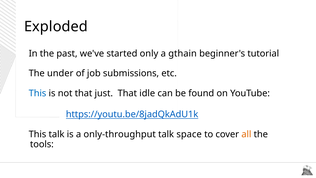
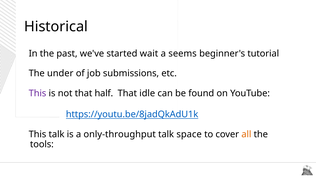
Exploded: Exploded -> Historical (56, 27)
only: only -> wait (149, 53)
gthain: gthain -> seems (183, 53)
This colour: blue -> purple (37, 93)
just: just -> half (104, 93)
